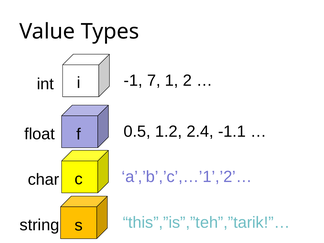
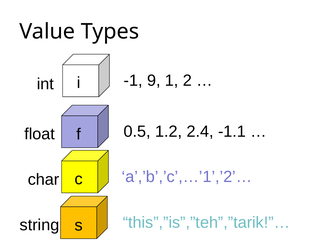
7: 7 -> 9 (154, 81)
